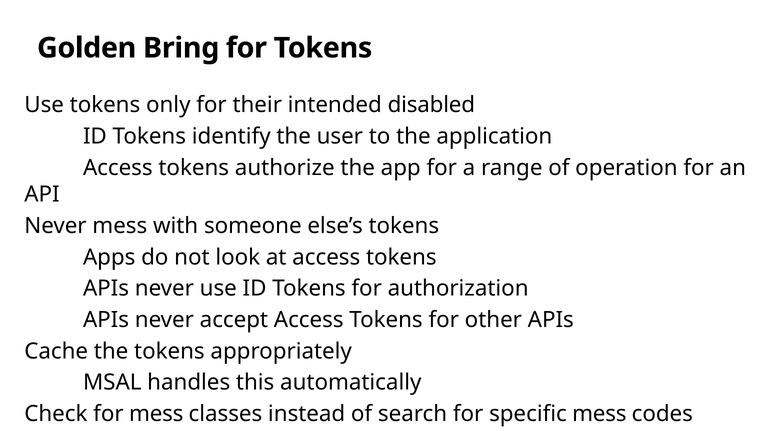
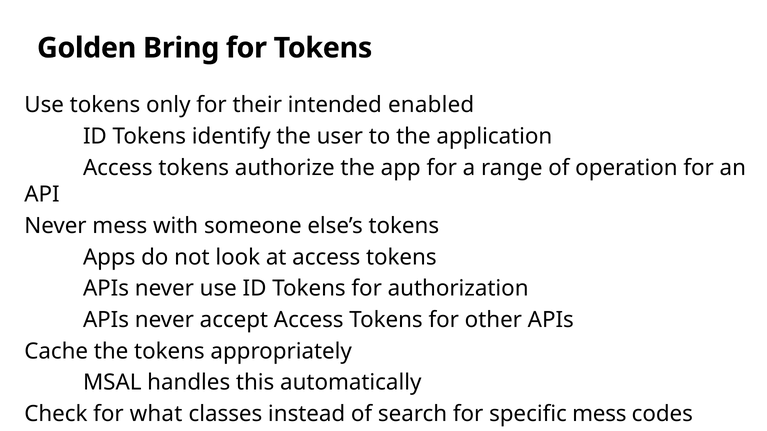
disabled: disabled -> enabled (431, 105)
for mess: mess -> what (156, 414)
